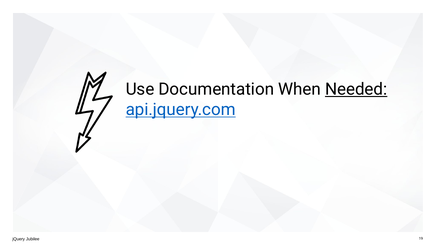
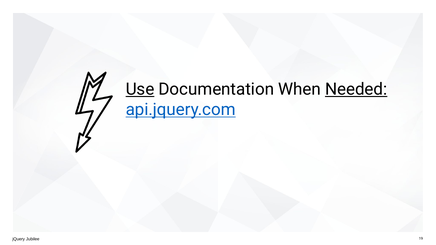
Use underline: none -> present (140, 89)
